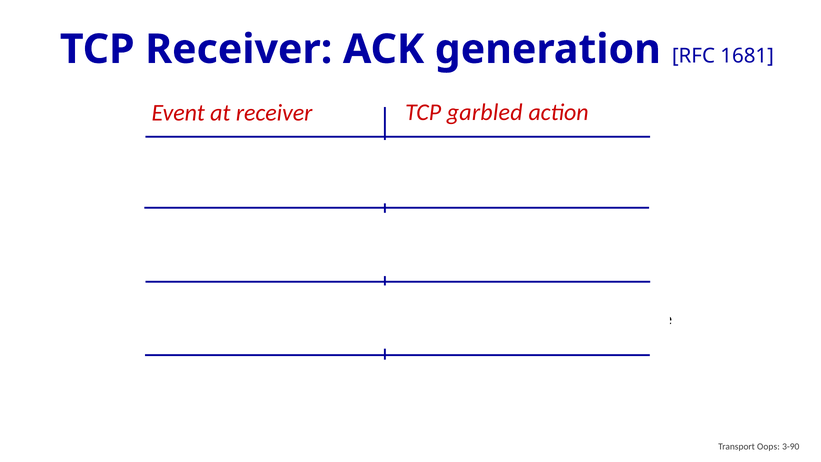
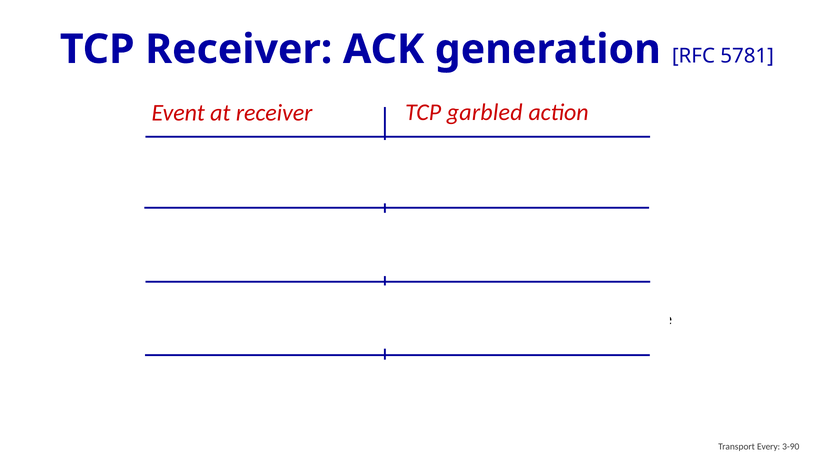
1681: 1681 -> 5781 (747, 56)
Oops: Oops -> Every (769, 447)
